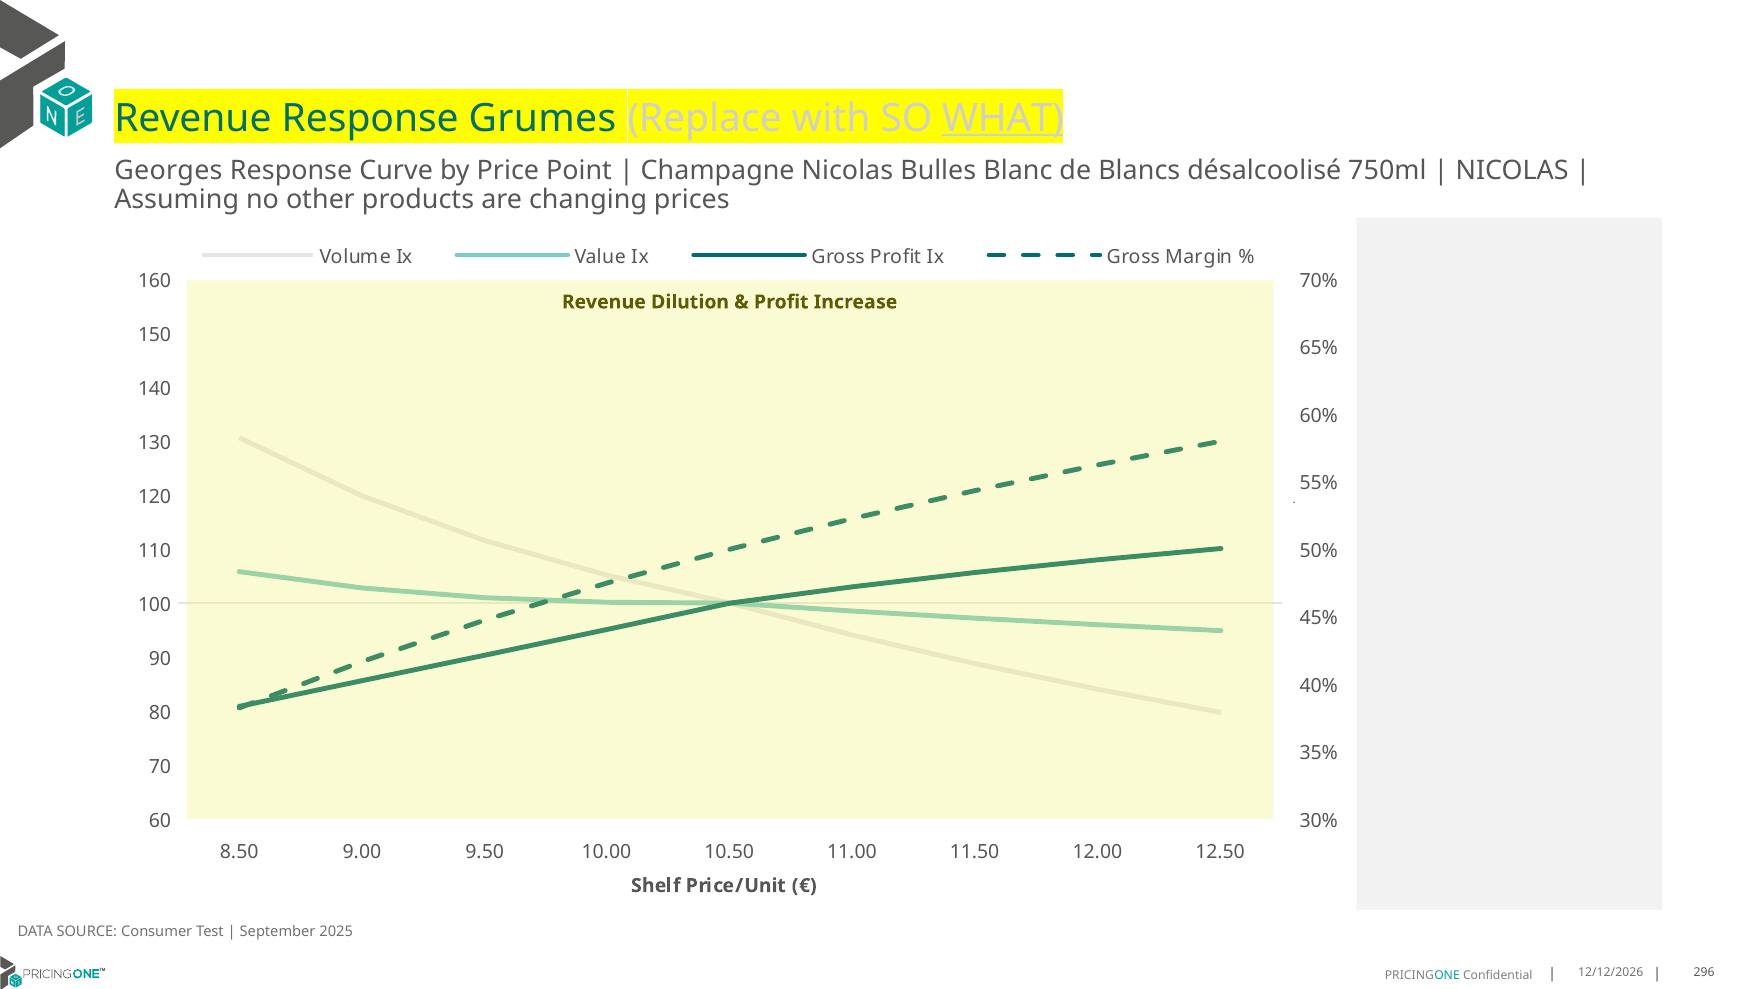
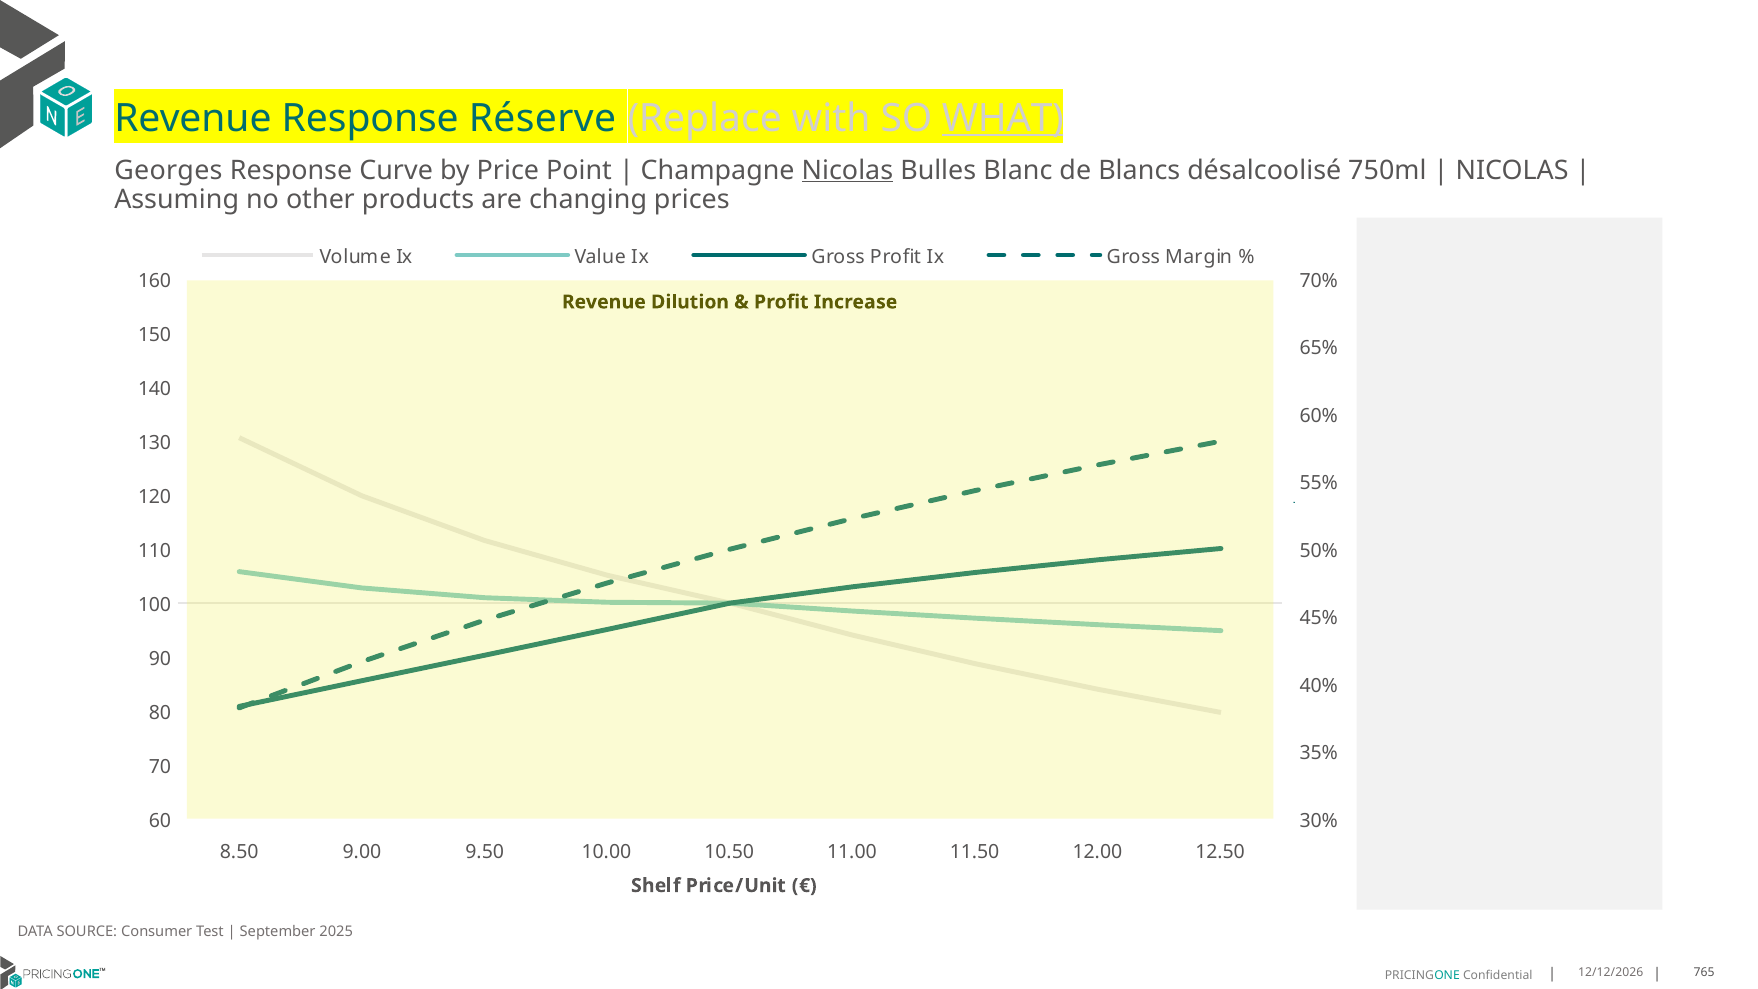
Grumes: Grumes -> Réserve (542, 118)
Nicolas underline: none -> present (847, 170)
296: 296 -> 765 (1704, 972)
